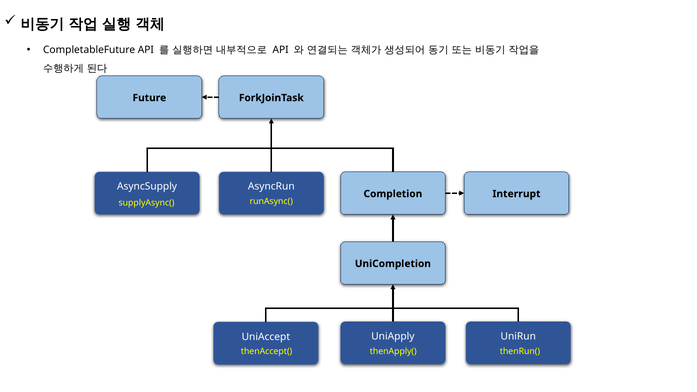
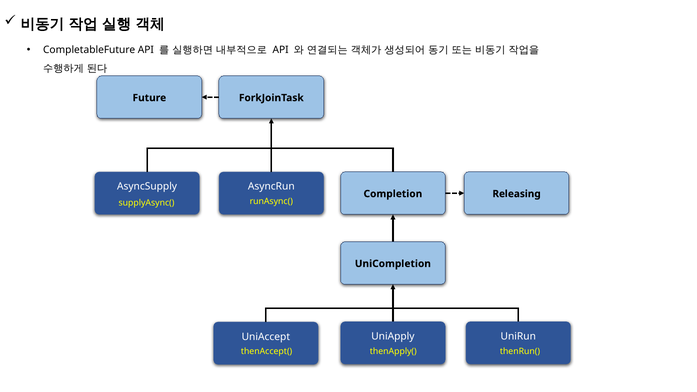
Interrupt: Interrupt -> Releasing (517, 194)
